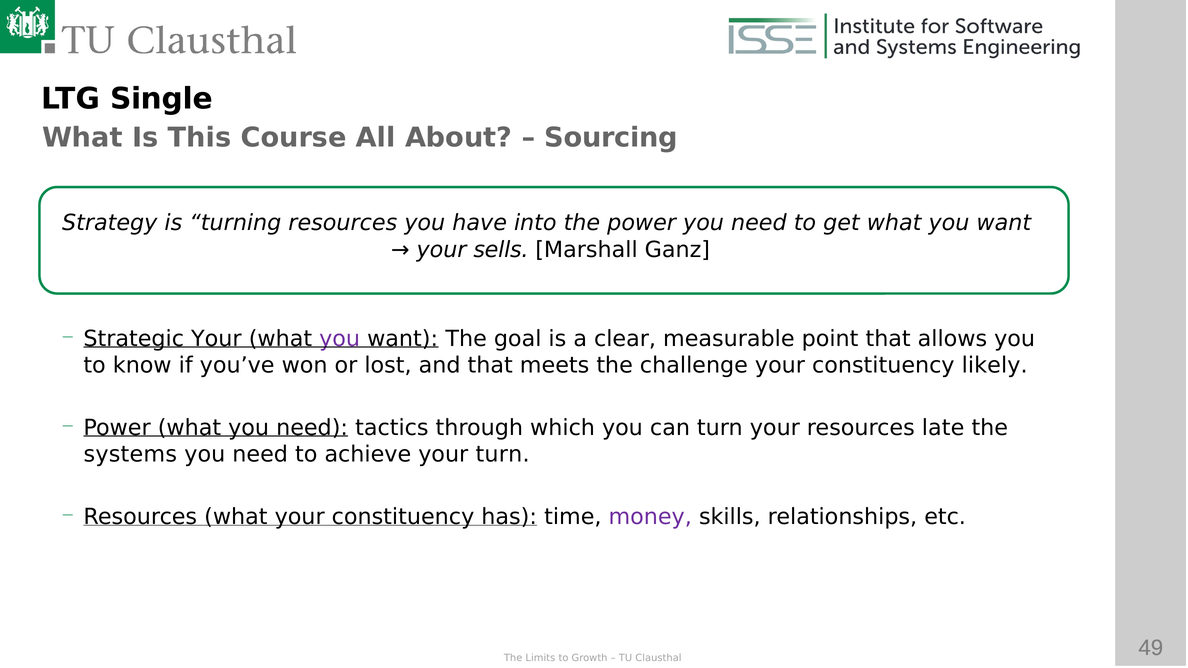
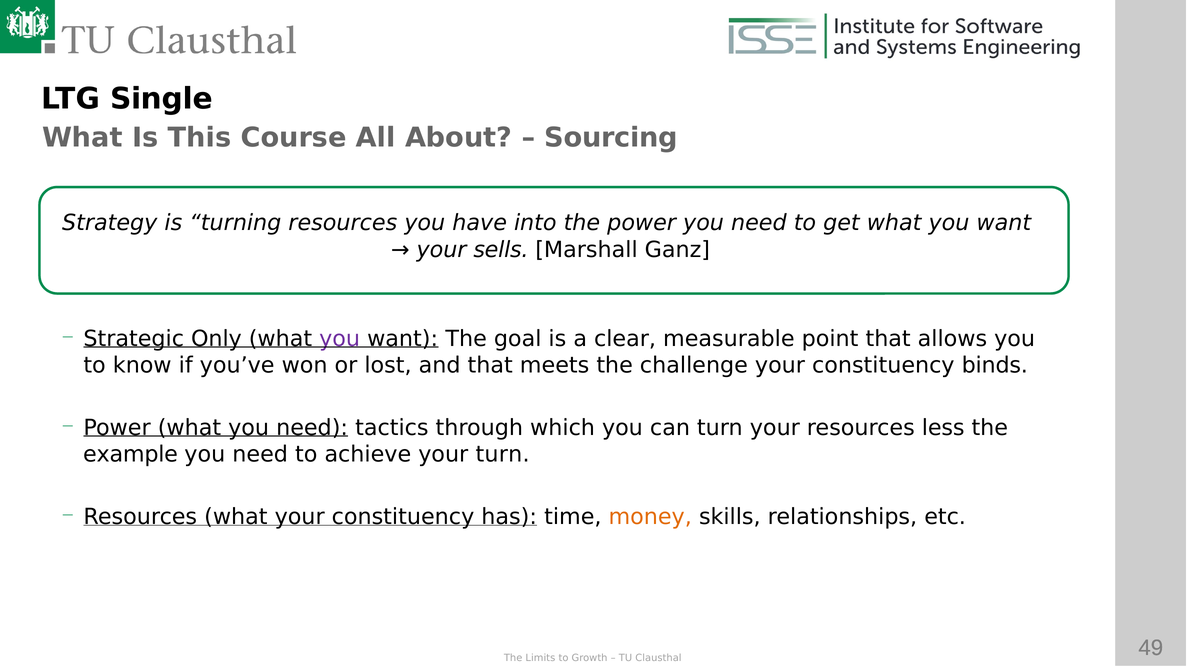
Strategic Your: Your -> Only (216, 339)
likely: likely -> binds (995, 366)
late: late -> less (943, 428)
systems: systems -> example (131, 455)
money colour: purple -> orange (650, 517)
